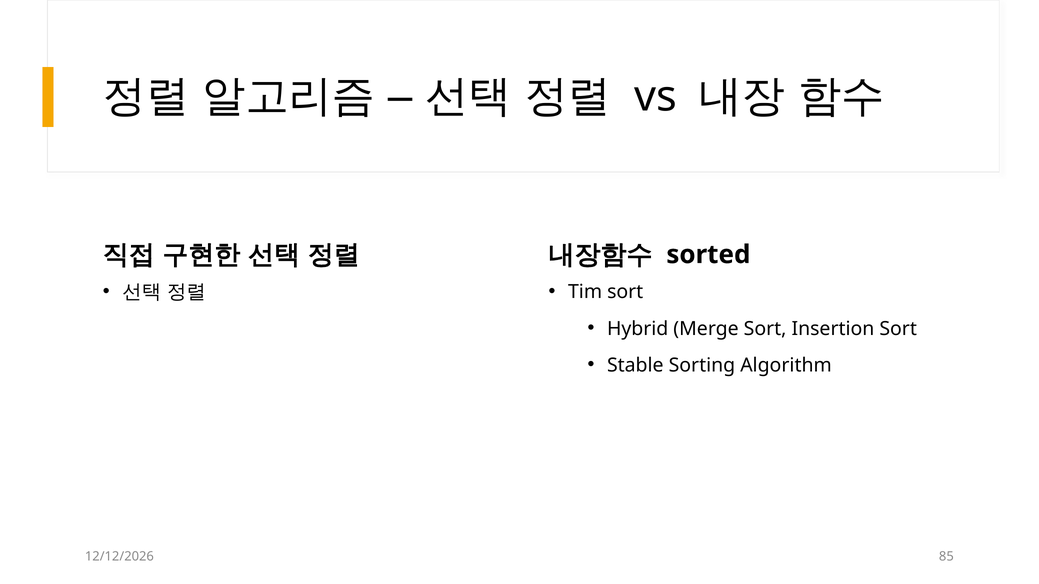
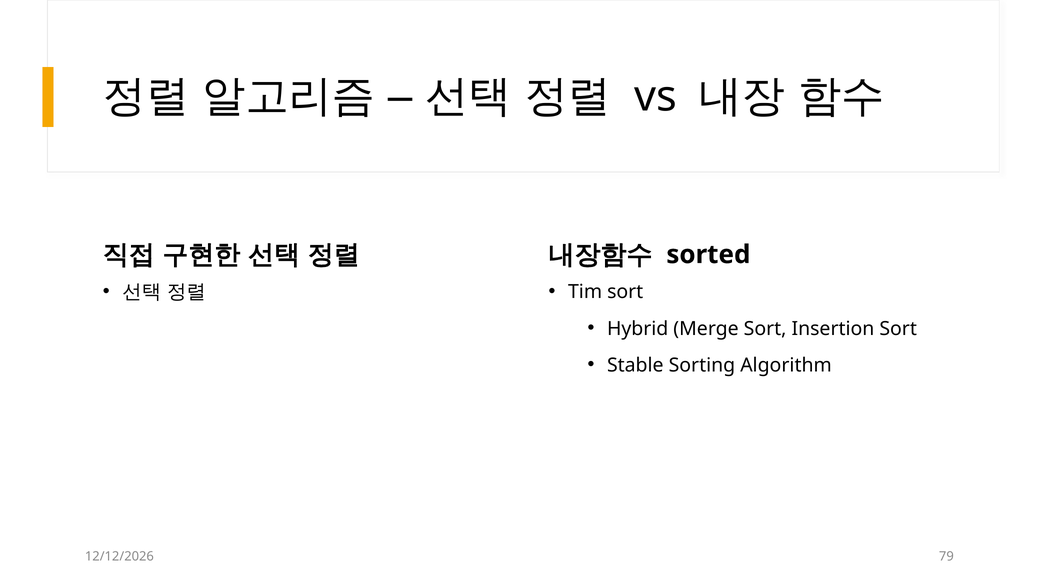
85: 85 -> 79 (946, 557)
